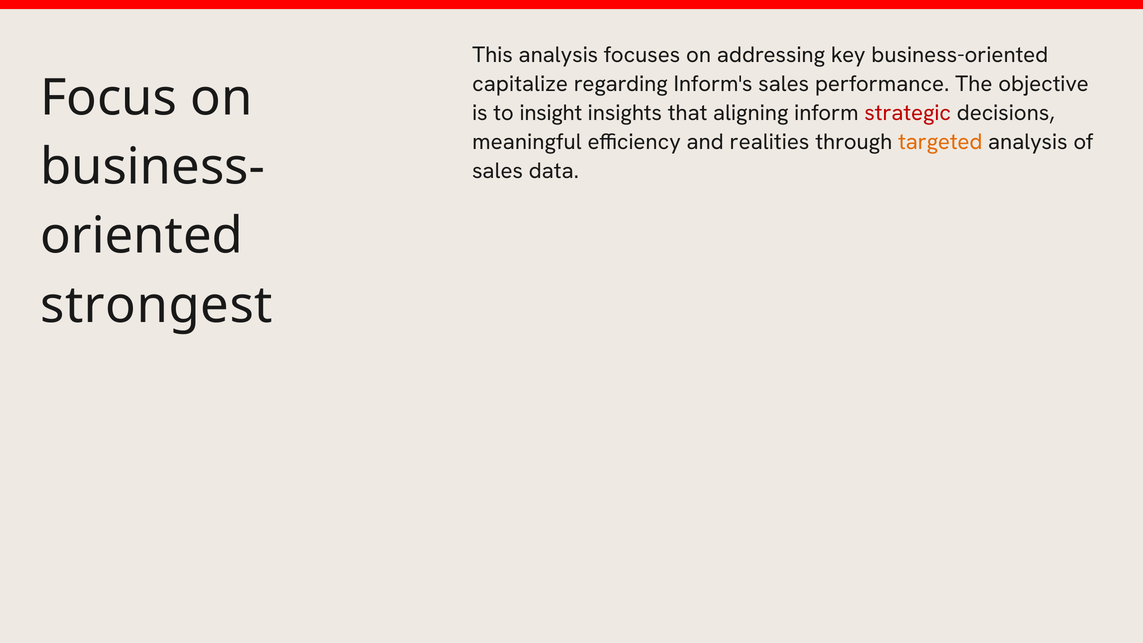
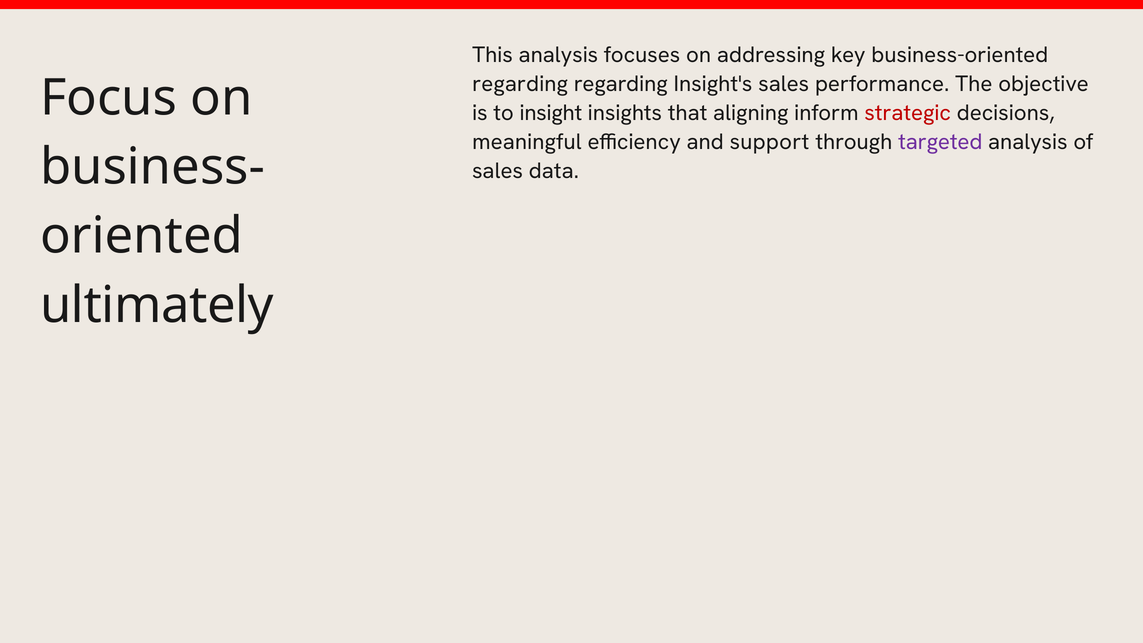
capitalize: capitalize -> regarding (520, 84)
Inform's: Inform's -> Insight's (713, 84)
realities: realities -> support (769, 142)
targeted colour: orange -> purple (940, 142)
strongest: strongest -> ultimately (157, 305)
